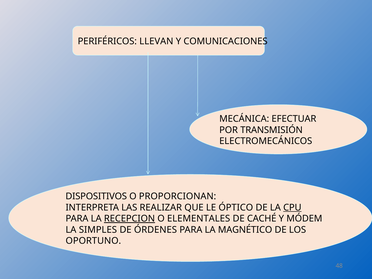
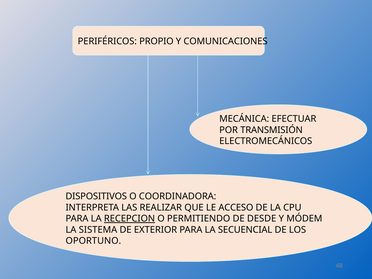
LLEVAN: LLEVAN -> PROPIO (156, 41)
PROPORCIONAN: PROPORCIONAN -> COORDINADORA (178, 196)
ÓPTICO: ÓPTICO -> ACCESO (236, 207)
CPU underline: present -> none (292, 207)
ELEMENTALES: ELEMENTALES -> PERMITIENDO (199, 219)
CACHÉ: CACHÉ -> DESDE (262, 219)
SIMPLES: SIMPLES -> SISTEMA (98, 230)
ÓRDENES: ÓRDENES -> EXTERIOR (156, 230)
MAGNÉTICO: MAGNÉTICO -> SECUENCIAL (245, 230)
